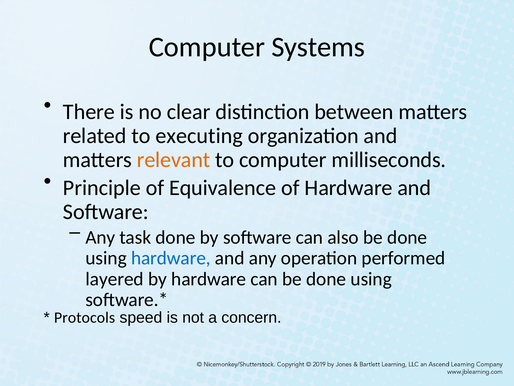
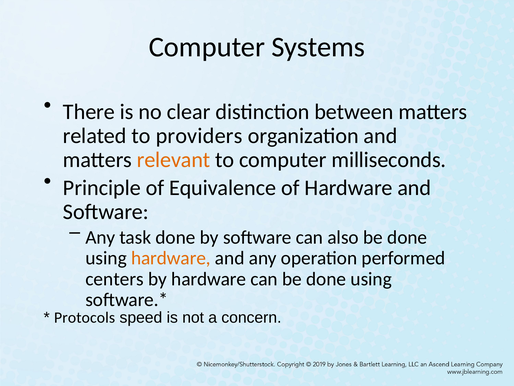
executing: executing -> providers (199, 136)
hardware colour: blue -> orange (171, 258)
layered: layered -> centers (115, 279)
